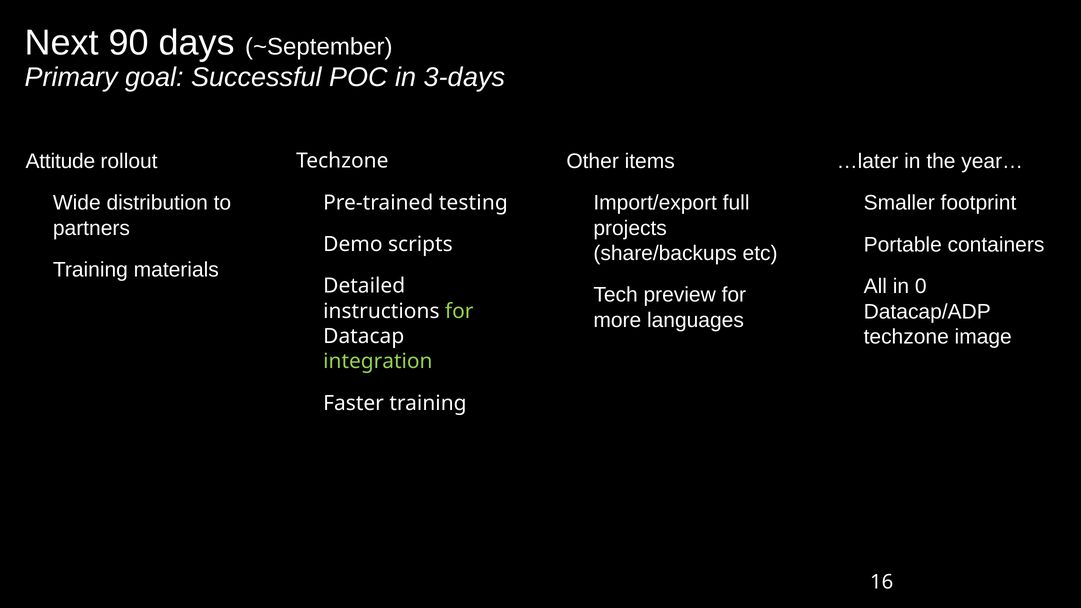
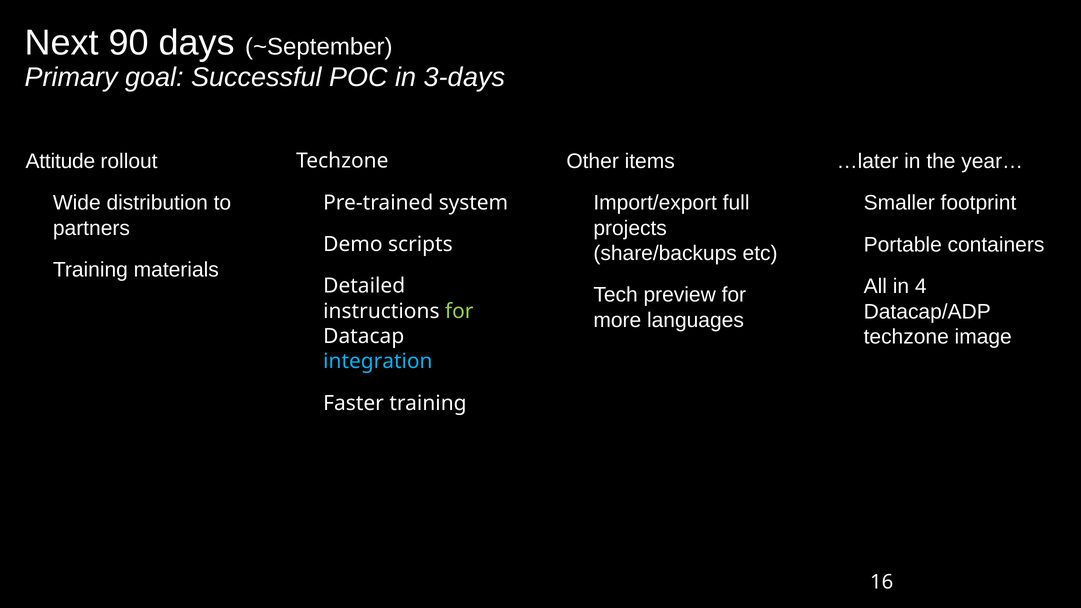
testing: testing -> system (473, 203)
0: 0 -> 4 (921, 286)
integration colour: light green -> light blue (378, 362)
